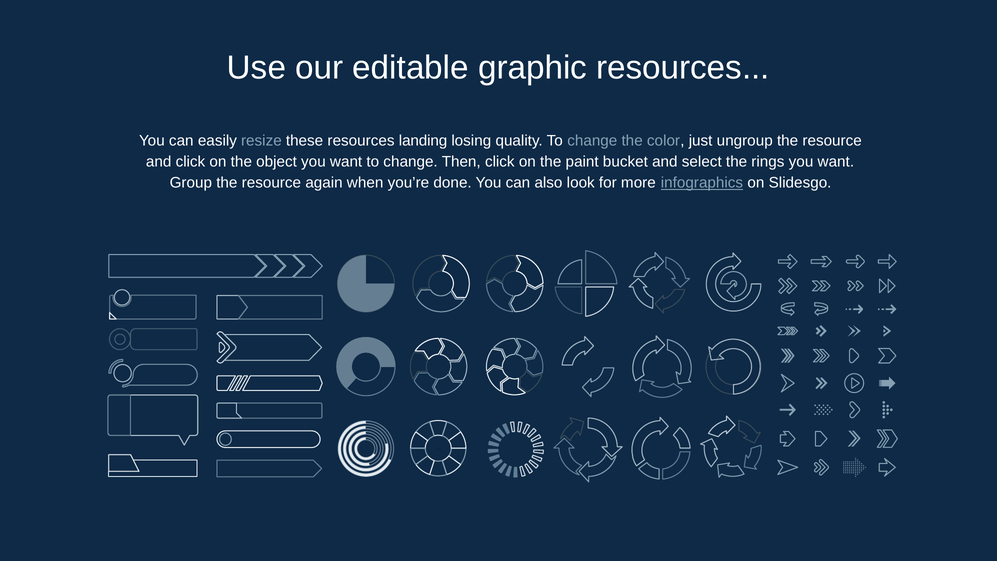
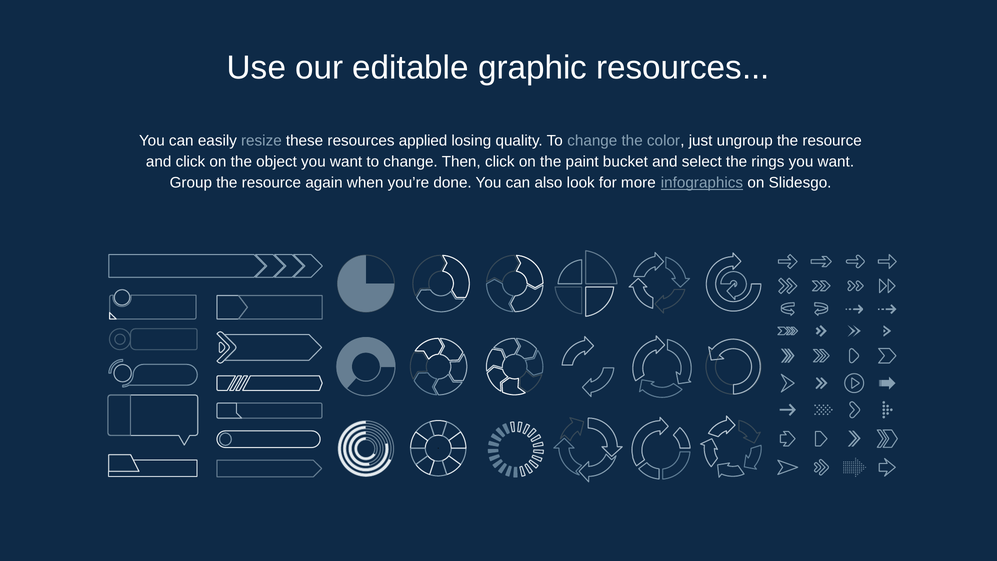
landing: landing -> applied (423, 141)
